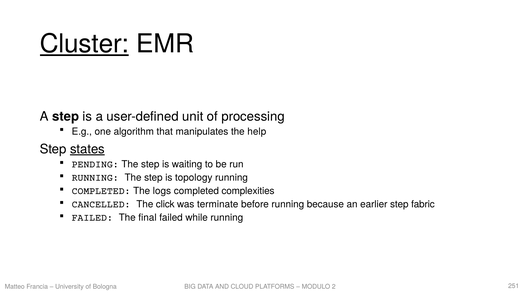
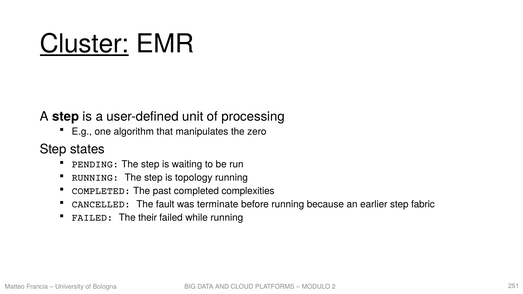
help: help -> zero (257, 132)
states underline: present -> none (87, 149)
logs: logs -> past (162, 191)
click: click -> fault (165, 204)
final: final -> their (148, 218)
